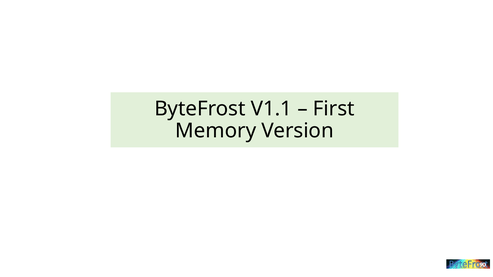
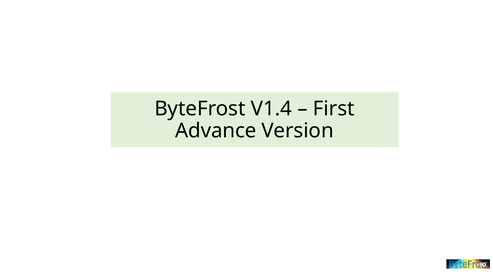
V1.1: V1.1 -> V1.4 (271, 109)
Memory: Memory -> Advance (216, 131)
